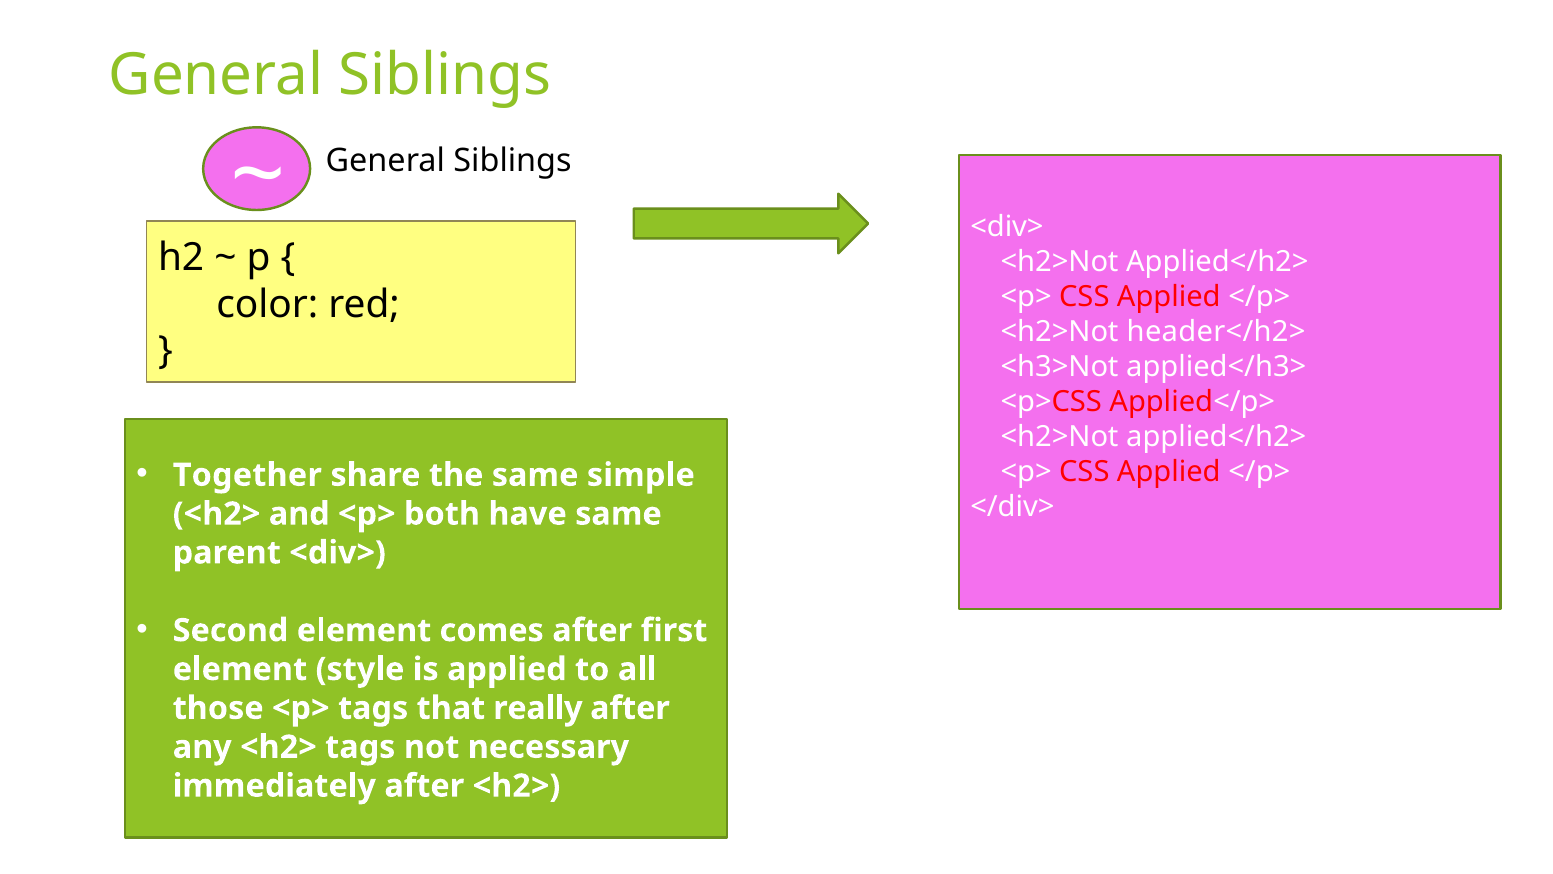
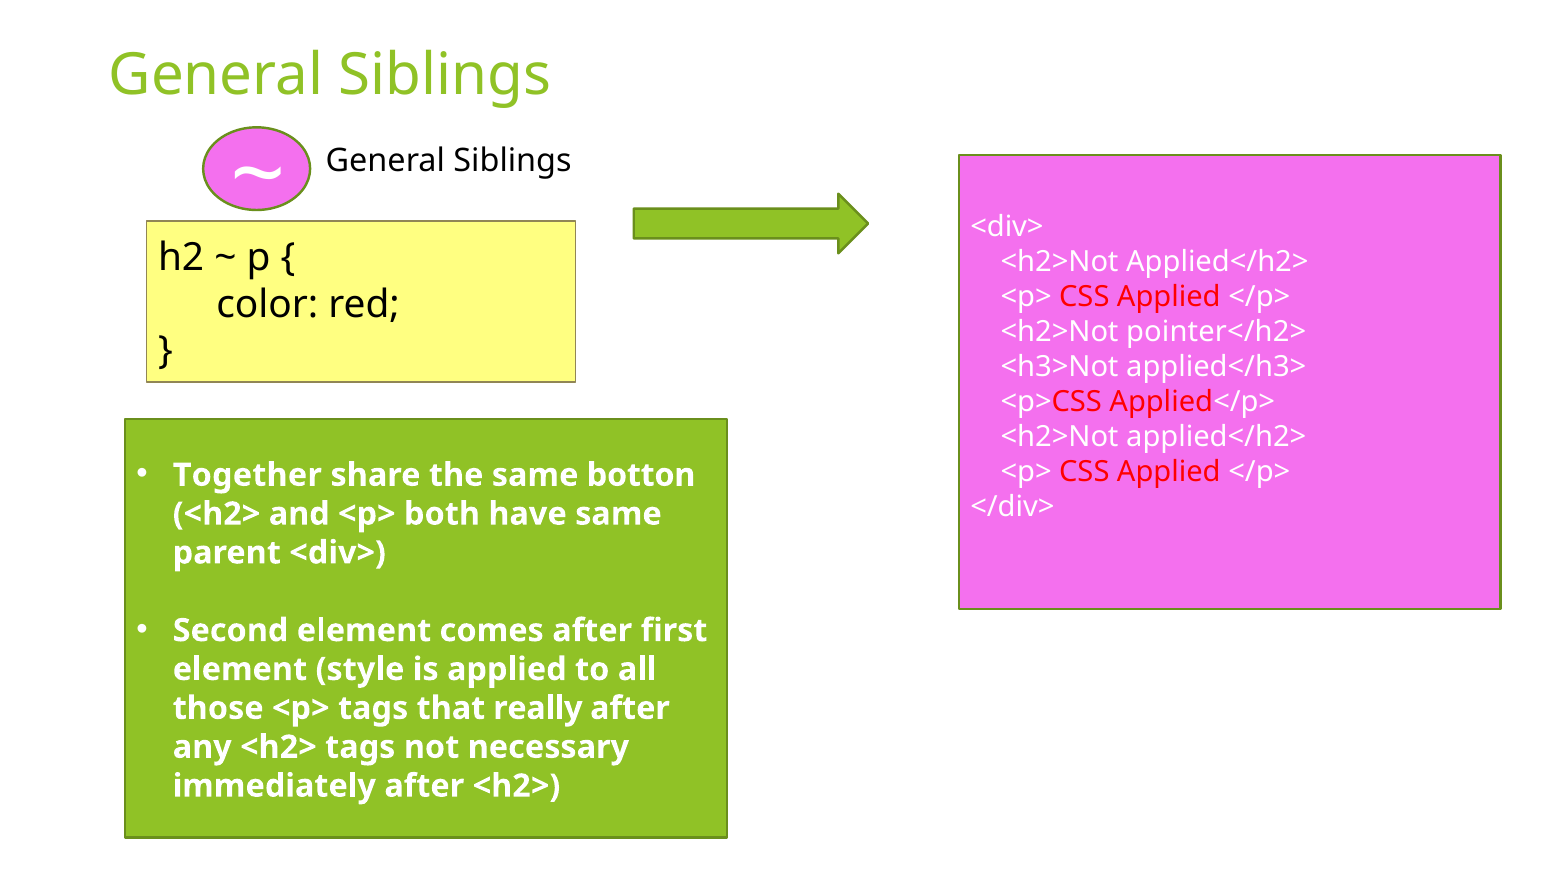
header</h2>: header</h2> -> pointer</h2> (1216, 332)
simple: simple -> botton (641, 475)
